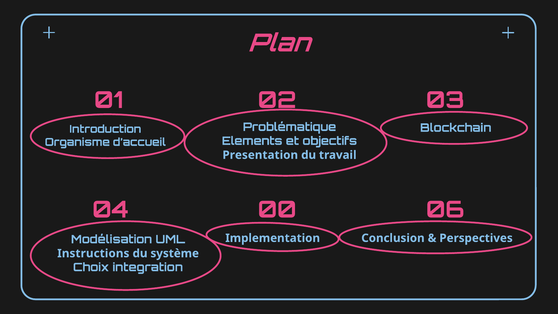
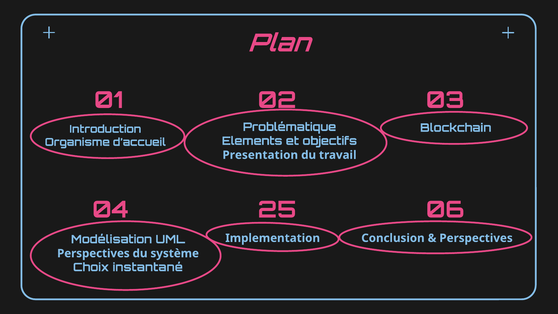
00: 00 -> 25 (277, 210)
Instructions: Instructions -> Perspectives (93, 253)
integration: integration -> instantané (148, 267)
